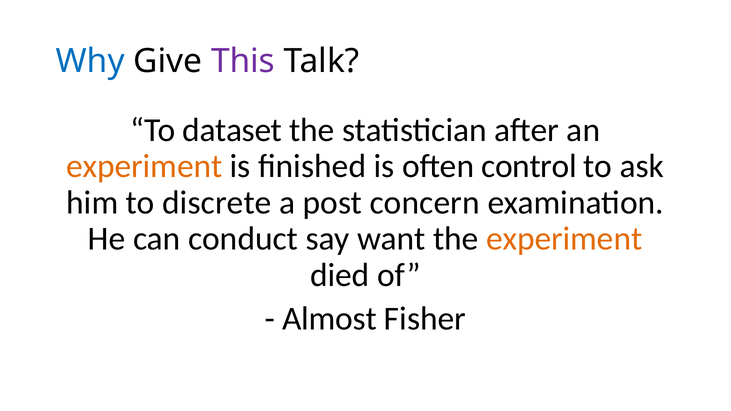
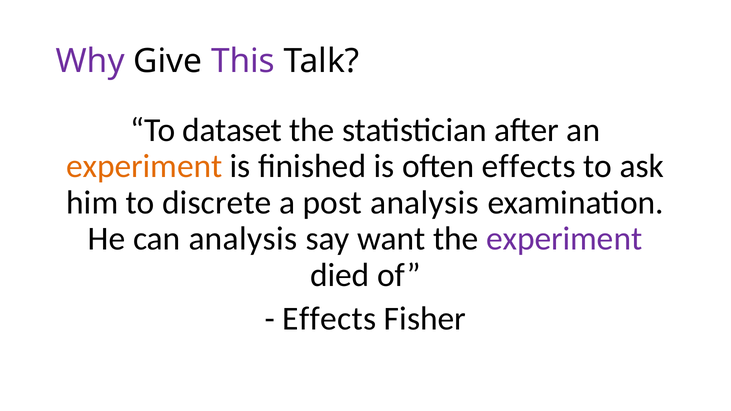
Why colour: blue -> purple (90, 61)
often control: control -> effects (529, 166)
post concern: concern -> analysis (425, 203)
can conduct: conduct -> analysis (243, 239)
experiment colour: orange -> purple (564, 239)
Almost: Almost -> Effects (329, 319)
